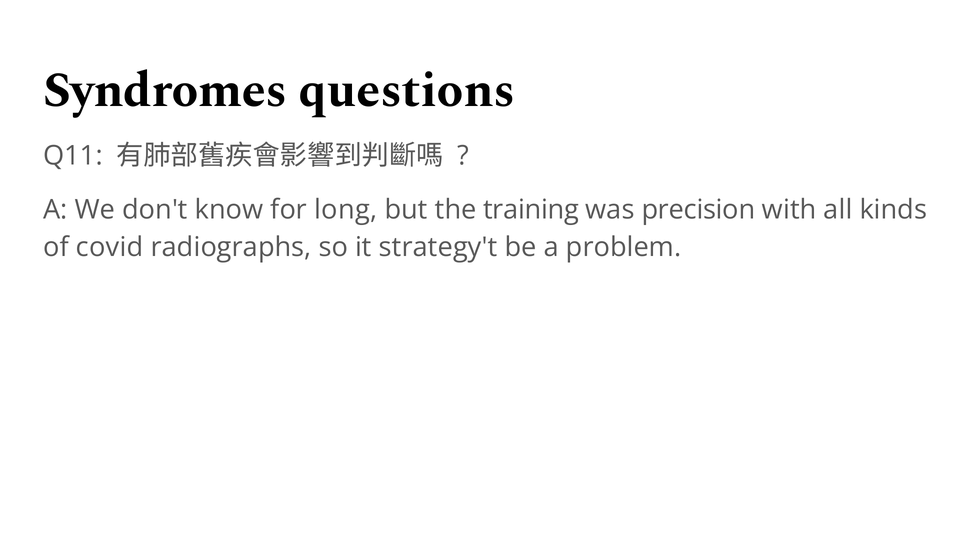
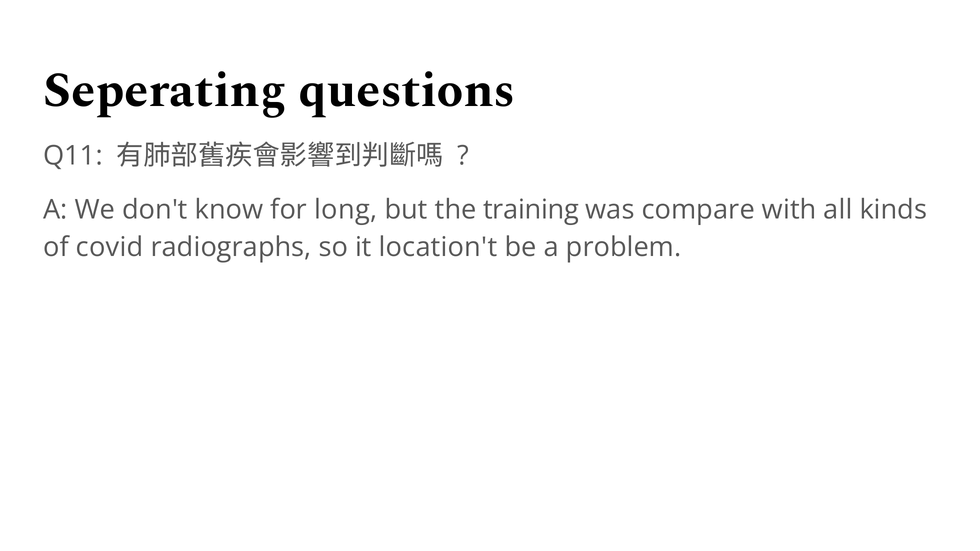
Syndromes: Syndromes -> Seperating (165, 90)
precision: precision -> compare (698, 210)
strategy't: strategy't -> location't (438, 248)
